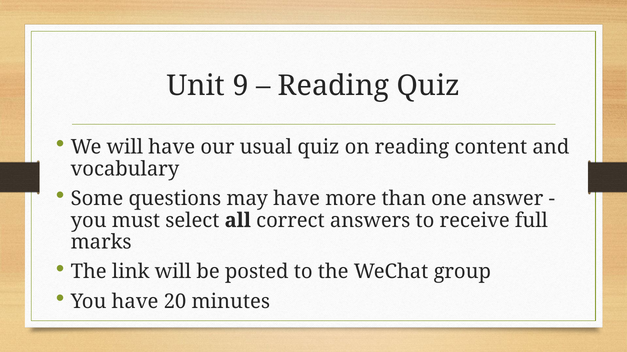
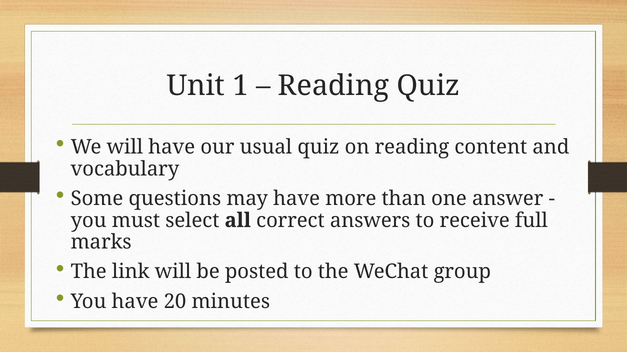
9: 9 -> 1 (241, 86)
